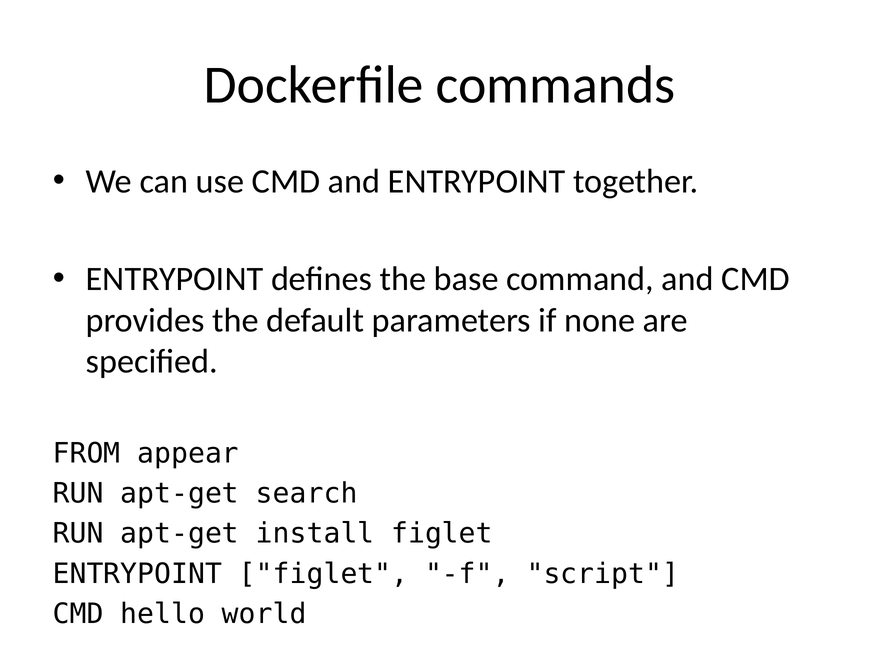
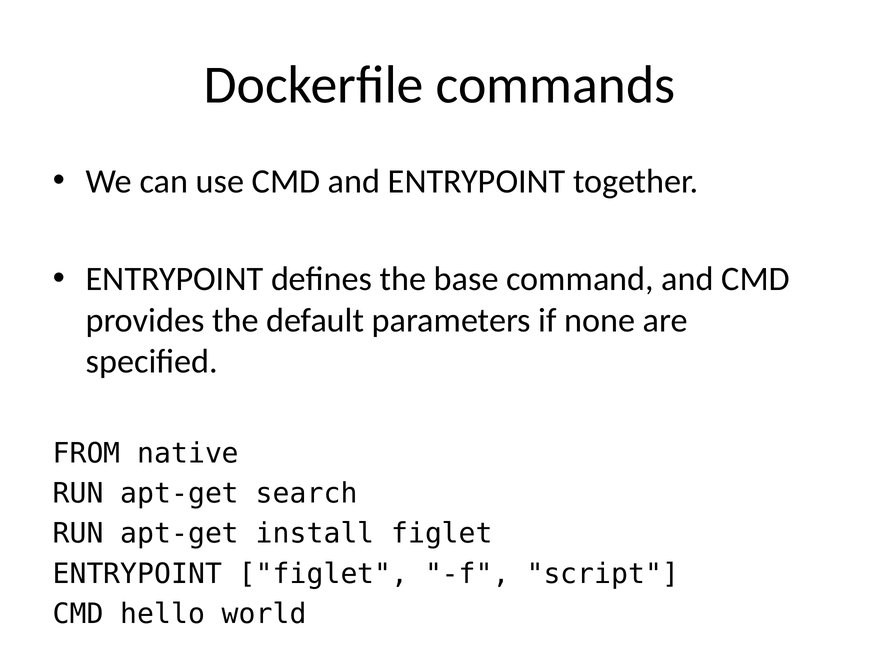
appear: appear -> native (188, 454)
